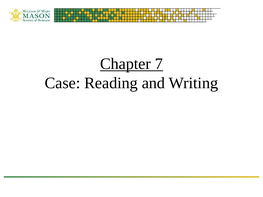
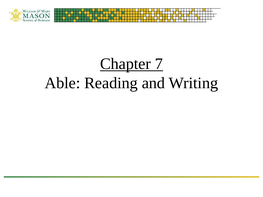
Case: Case -> Able (62, 83)
